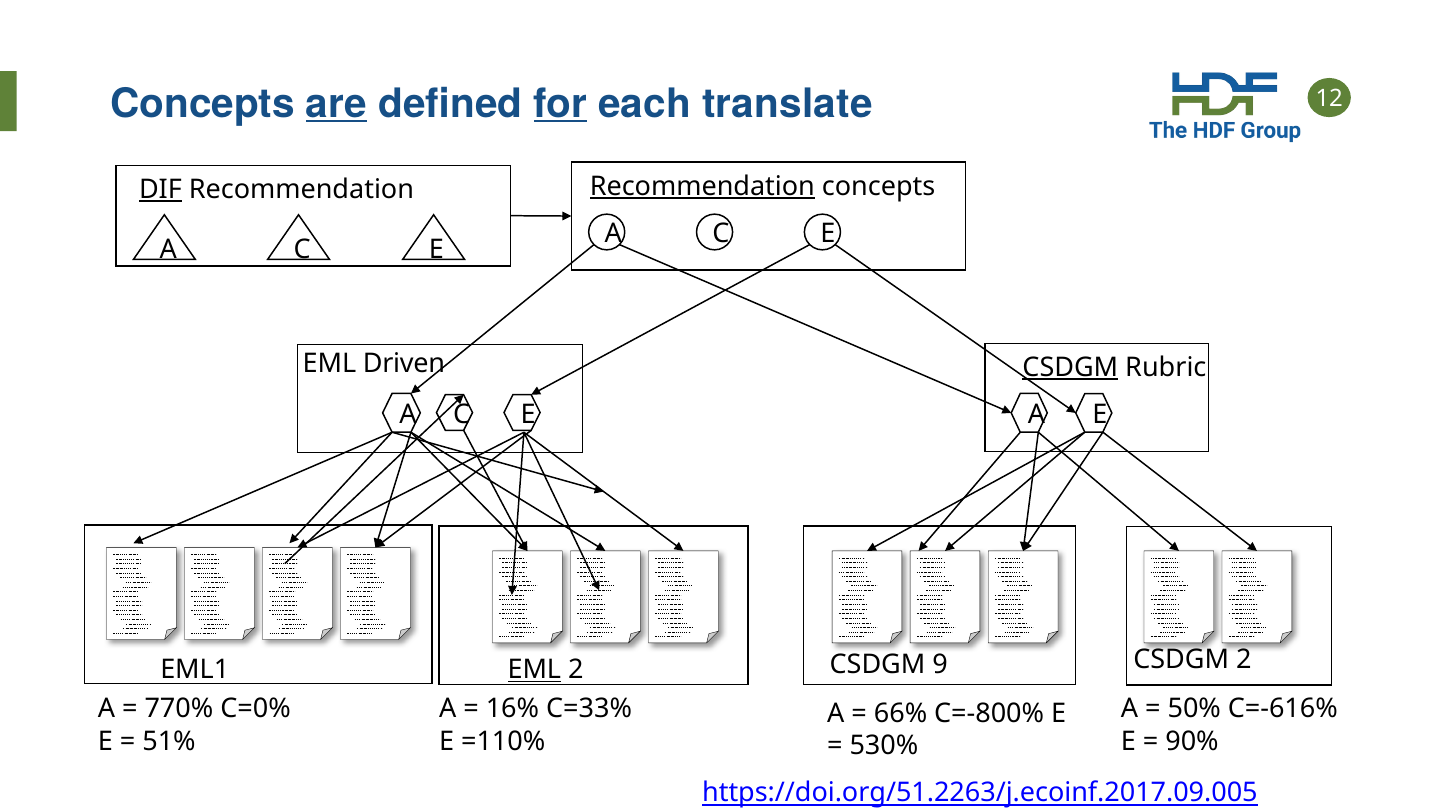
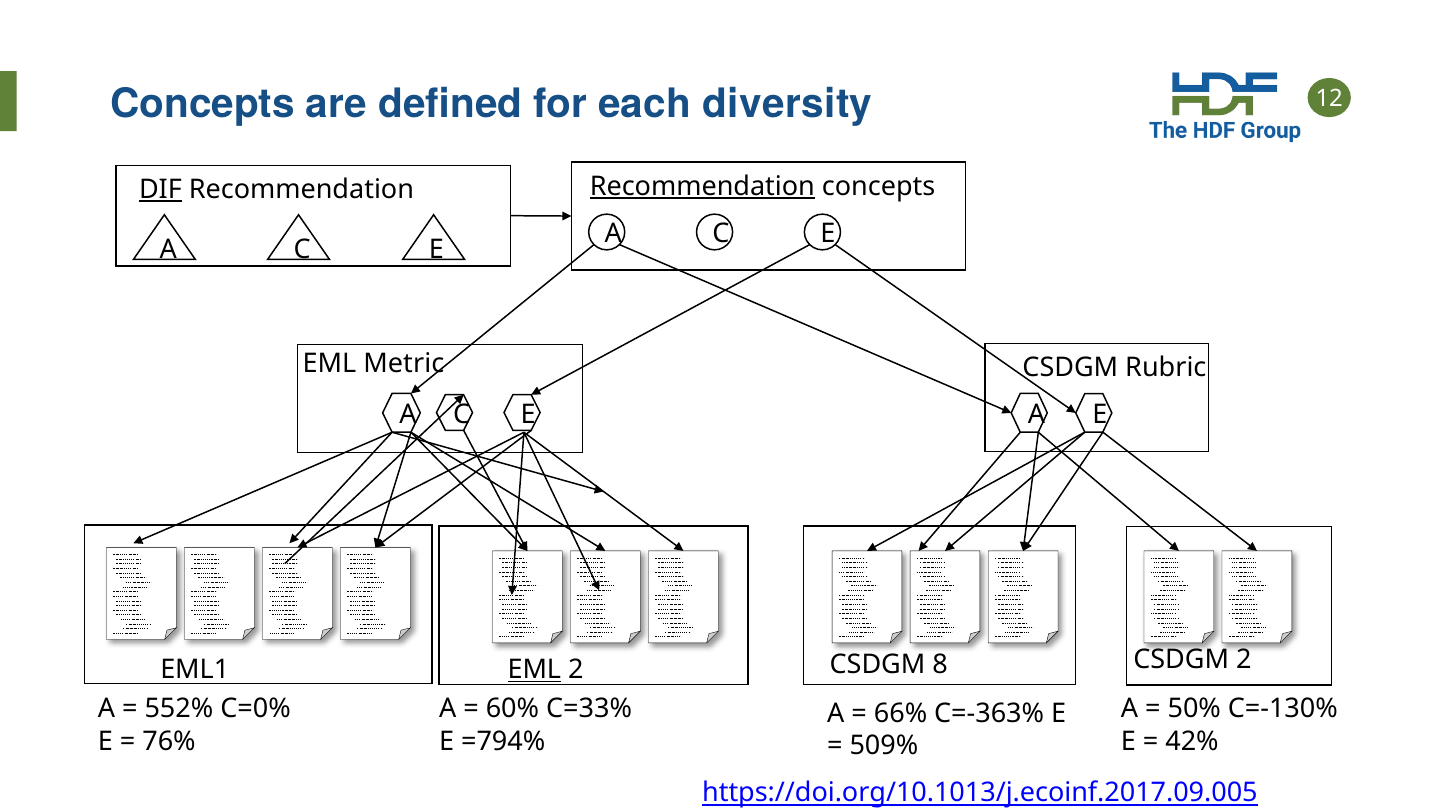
are underline: present -> none (336, 104)
for underline: present -> none (560, 104)
translate: translate -> diversity (787, 104)
Driven: Driven -> Metric (404, 363)
CSDGM underline: present -> none (1070, 367)
9: 9 -> 8 (940, 665)
770%: 770% -> 552% (179, 708)
16%: 16% -> 60% (512, 708)
C=-616%: C=-616% -> C=-130% (1283, 708)
C=-800%: C=-800% -> C=-363% (989, 713)
51%: 51% -> 76% (169, 741)
=110%: =110% -> =794% (503, 741)
90%: 90% -> 42% (1192, 741)
530%: 530% -> 509% (884, 745)
https://doi.org/51.2263/j.ecoinf.2017.09.005: https://doi.org/51.2263/j.ecoinf.2017.09.005 -> https://doi.org/10.1013/j.ecoinf.2017.09.005 (980, 792)
